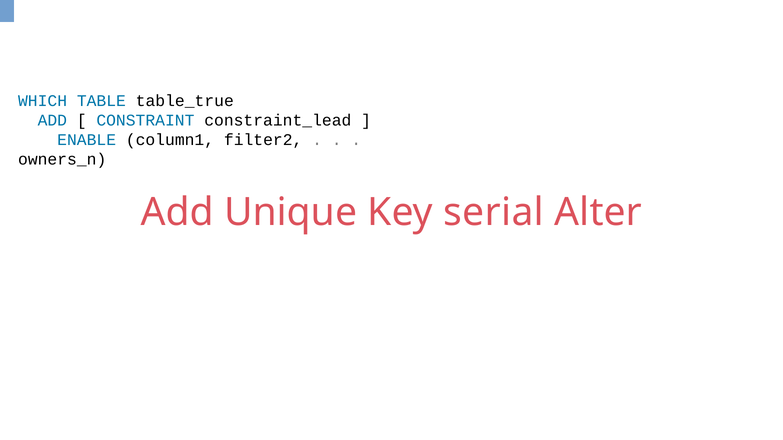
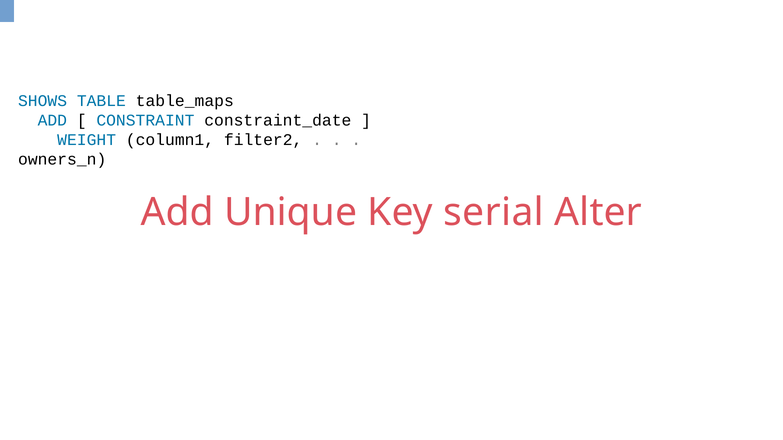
WHICH: WHICH -> SHOWS (43, 101)
table_true: table_true -> table_maps (185, 101)
constraint_lead: constraint_lead -> constraint_date (278, 120)
ENABLE: ENABLE -> WEIGHT (87, 140)
